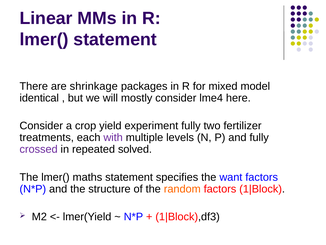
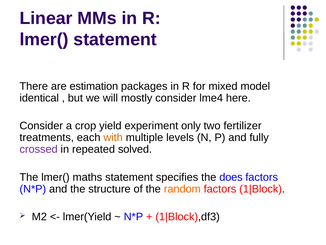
shrinkage: shrinkage -> estimation (94, 86)
experiment fully: fully -> only (191, 126)
with colour: purple -> orange (113, 137)
want: want -> does (231, 177)
